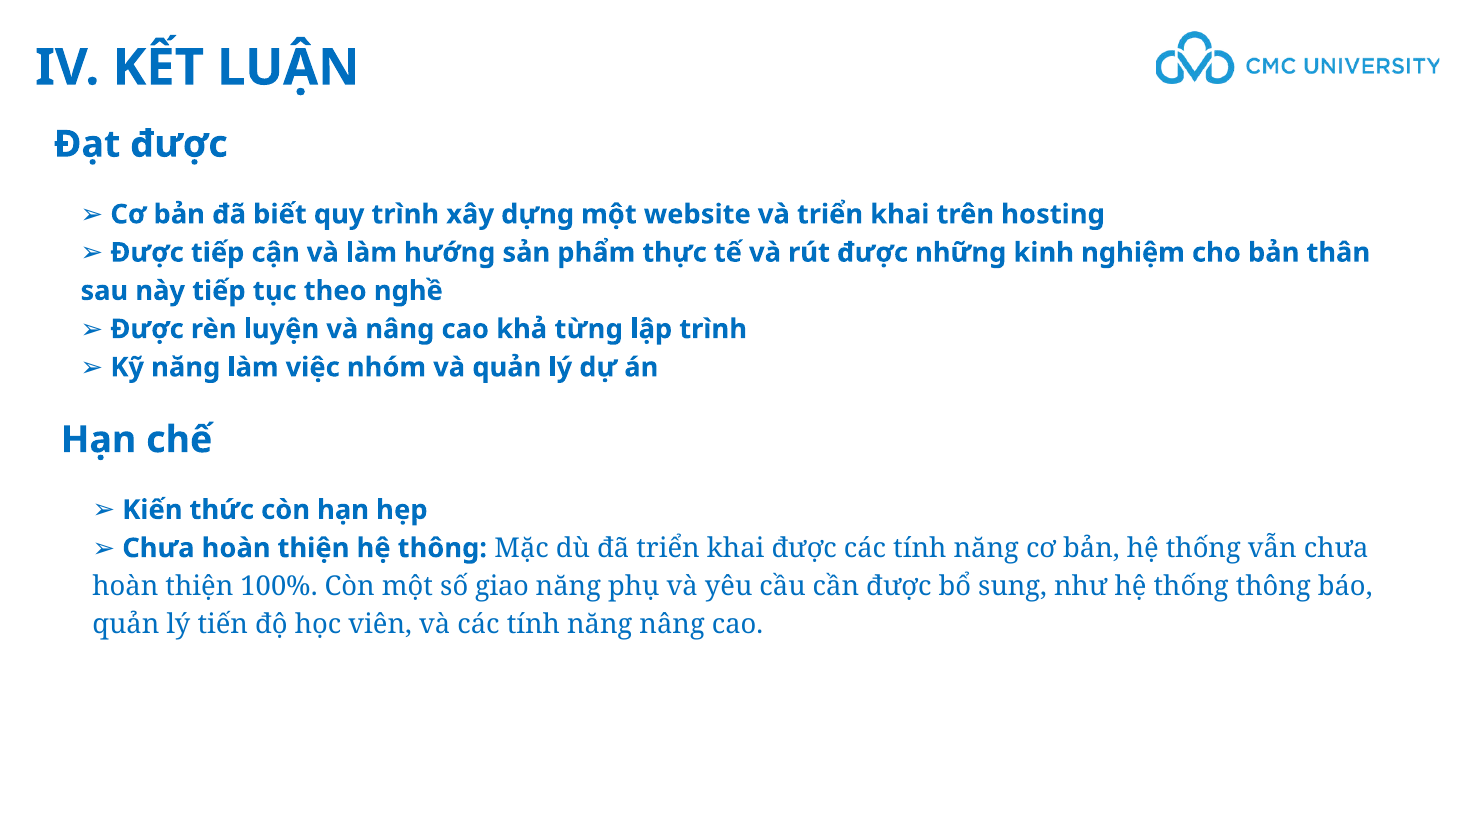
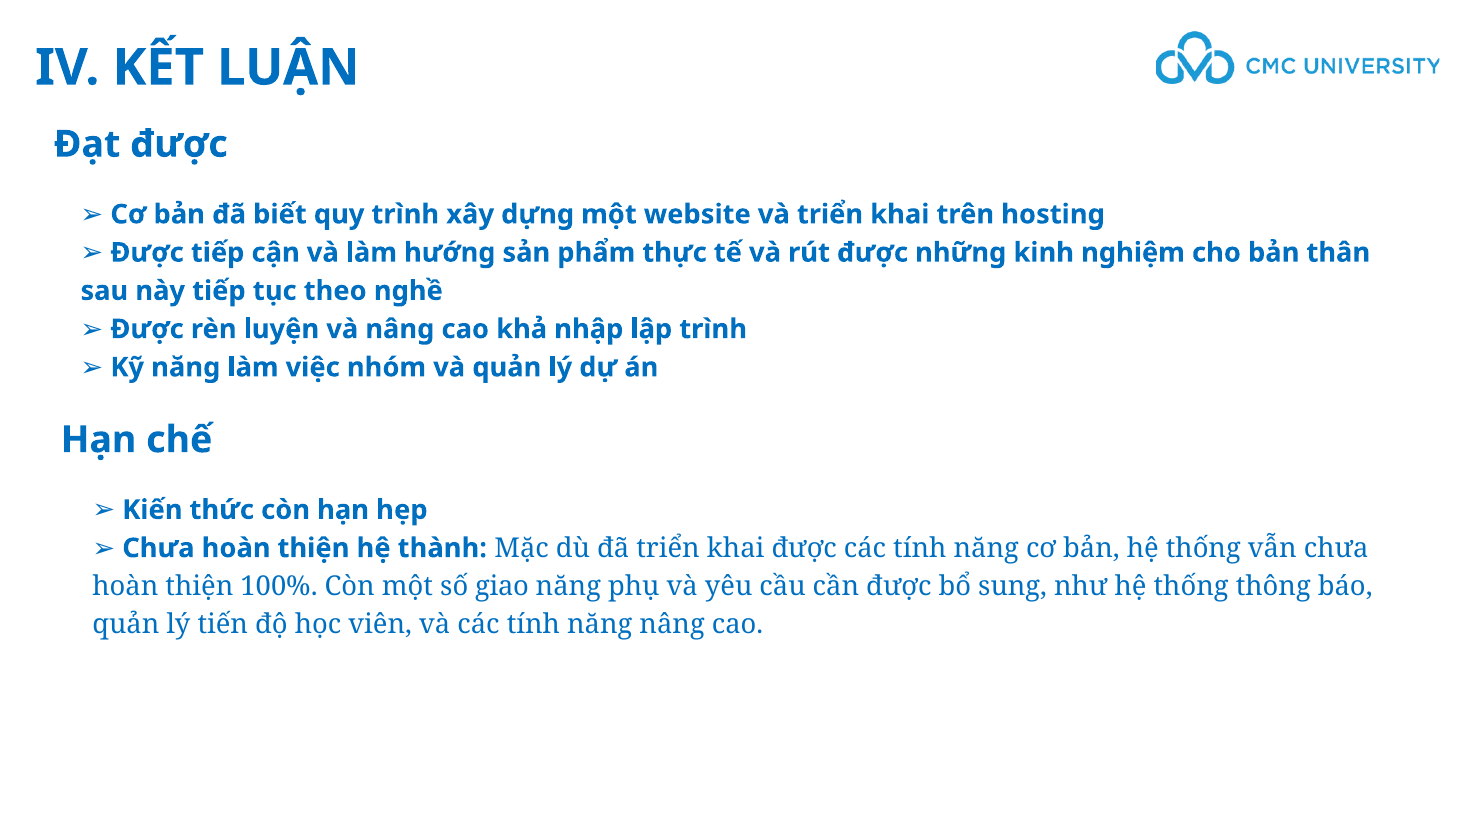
từng: từng -> nhập (589, 329)
hệ thông: thông -> thành (442, 548)
